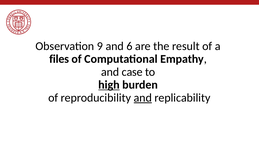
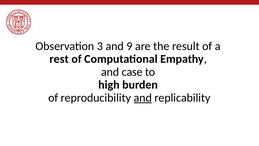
9: 9 -> 3 (100, 46)
6: 6 -> 9 (129, 46)
files: files -> rest (59, 59)
high underline: present -> none (109, 85)
